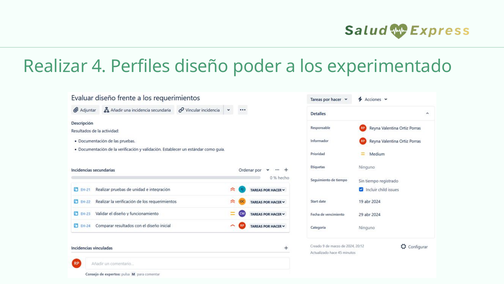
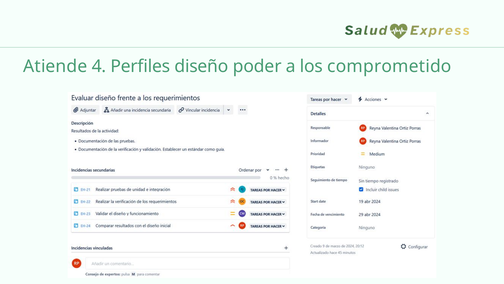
Realizar: Realizar -> Atiende (55, 66)
experimentado: experimentado -> comprometido (389, 66)
